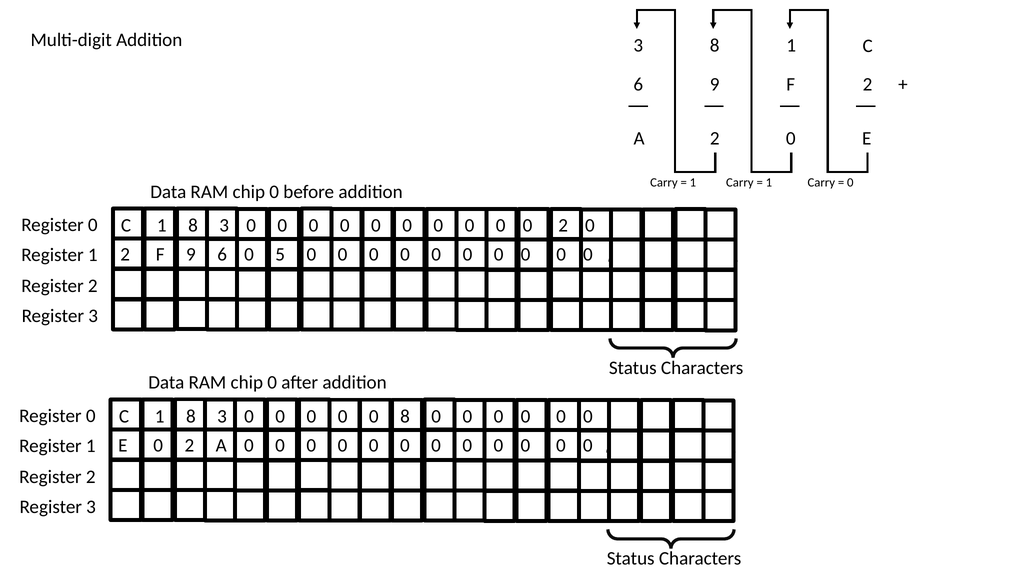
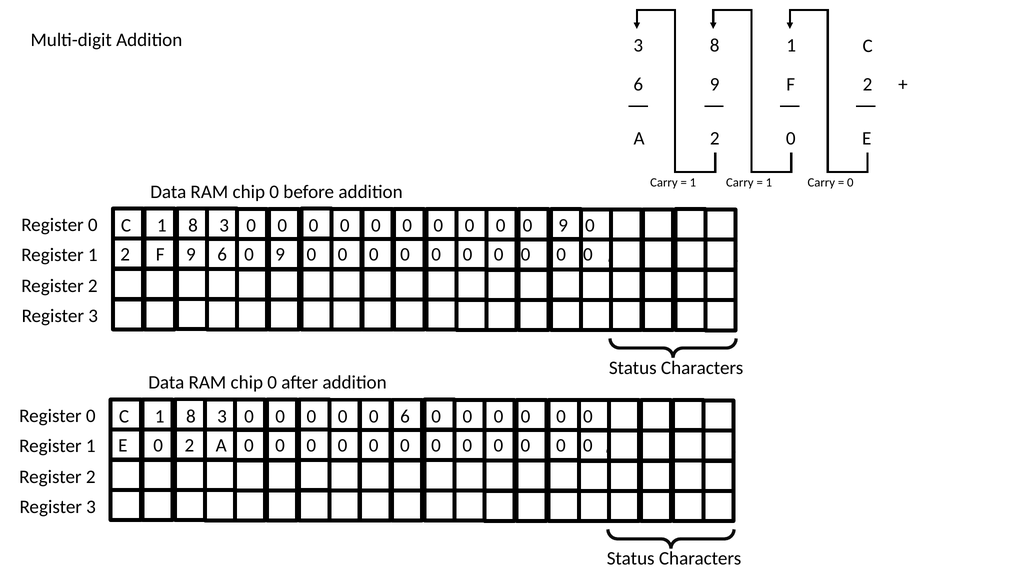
0 0 2: 2 -> 9 (563, 226)
6 0 5: 5 -> 9 (280, 255)
0 8: 8 -> 6 (405, 417)
